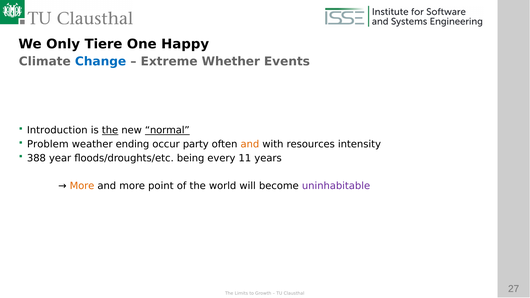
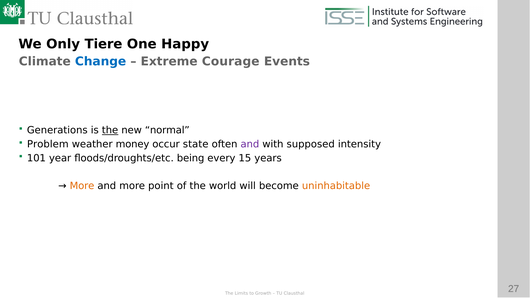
Whether: Whether -> Courage (231, 61)
Introduction: Introduction -> Generations (57, 130)
normal underline: present -> none (167, 130)
ending: ending -> money (133, 144)
party: party -> state (196, 144)
and colour: orange -> purple (250, 144)
resources: resources -> supposed (311, 144)
388: 388 -> 101 (36, 158)
11: 11 -> 15 (245, 158)
uninhabitable colour: purple -> orange (336, 186)
